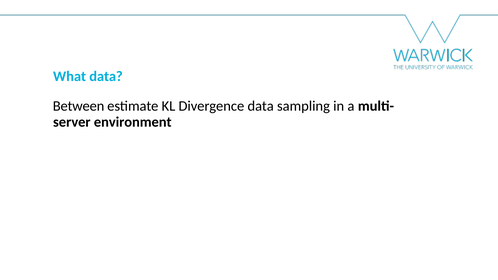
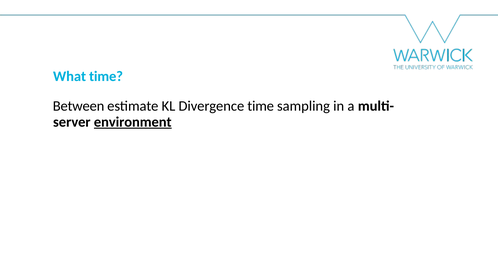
What data: data -> time (106, 76)
Divergence data: data -> time (261, 106)
environment underline: none -> present (133, 122)
